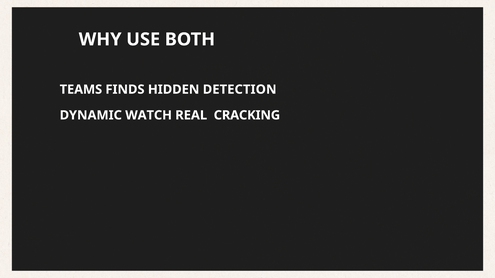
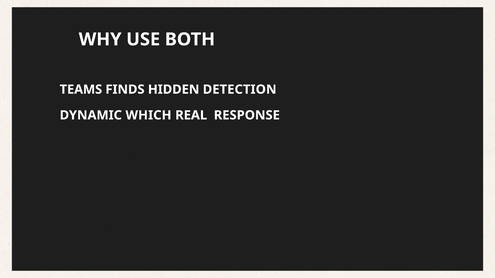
WATCH: WATCH -> WHICH (149, 115)
CRACKING: CRACKING -> RESPONSE (247, 115)
